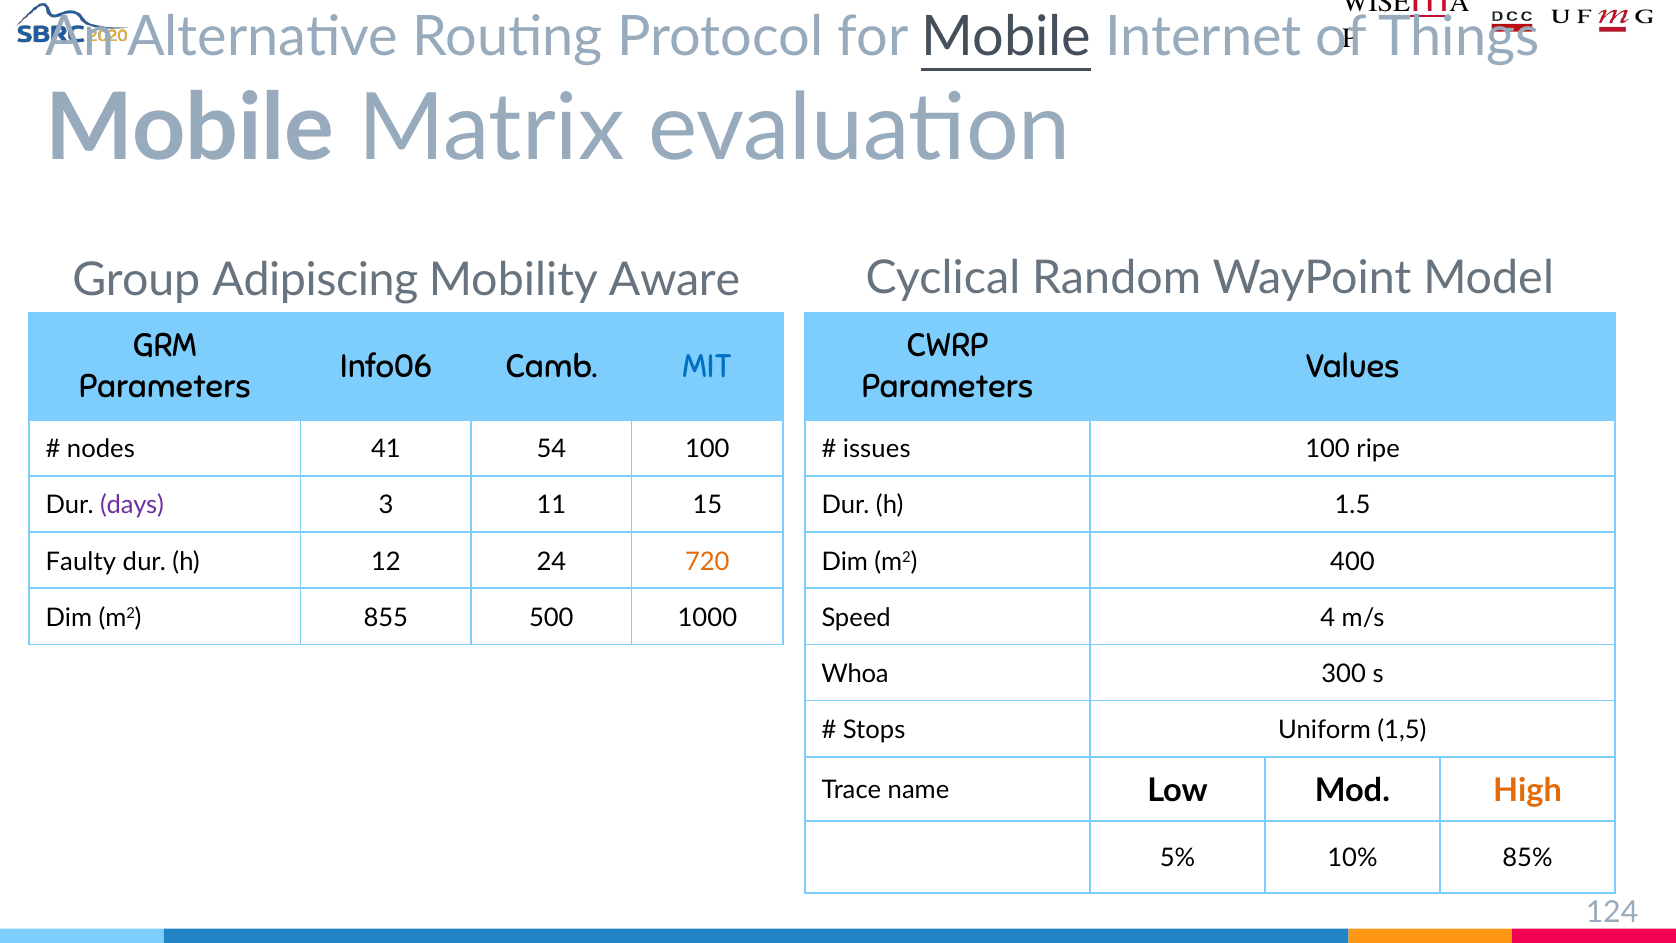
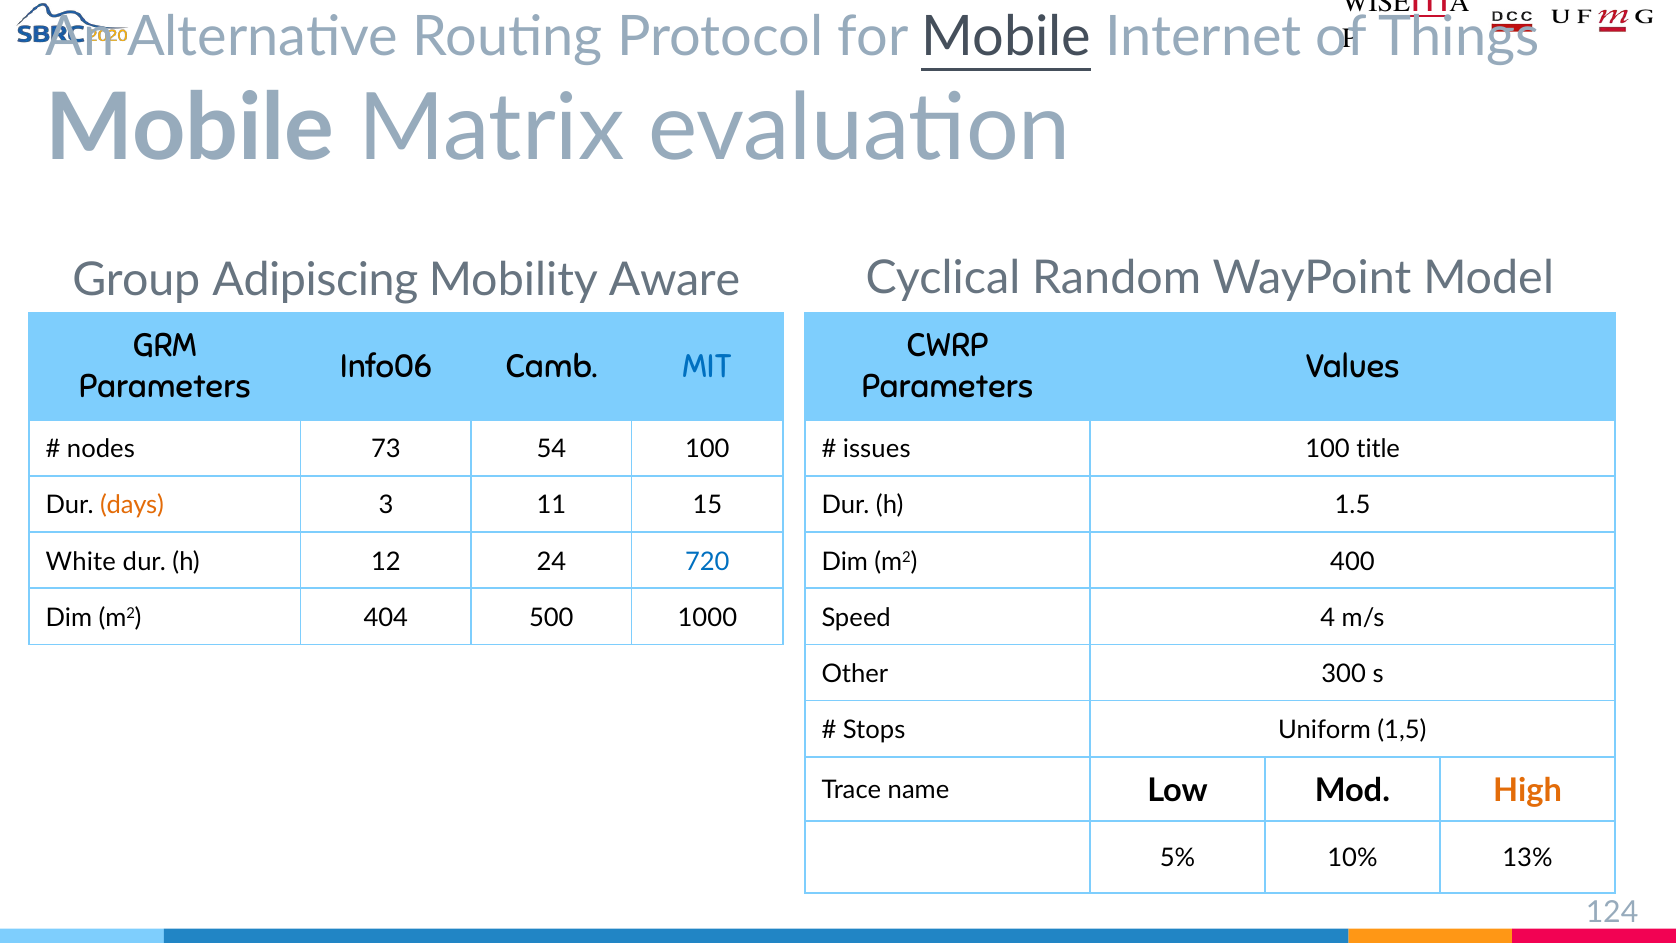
41: 41 -> 73 (386, 449)
ripe: ripe -> title (1378, 449)
days colour: purple -> orange (132, 505)
Faulty: Faulty -> White (81, 561)
720 colour: orange -> blue (707, 561)
855: 855 -> 404 (386, 618)
Whoa: Whoa -> Other (855, 674)
85%: 85% -> 13% (1527, 858)
